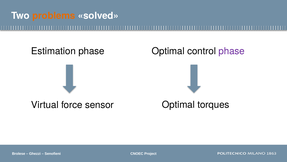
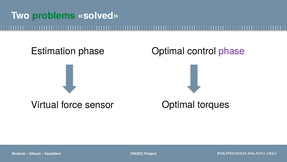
problems colour: orange -> green (54, 16)
